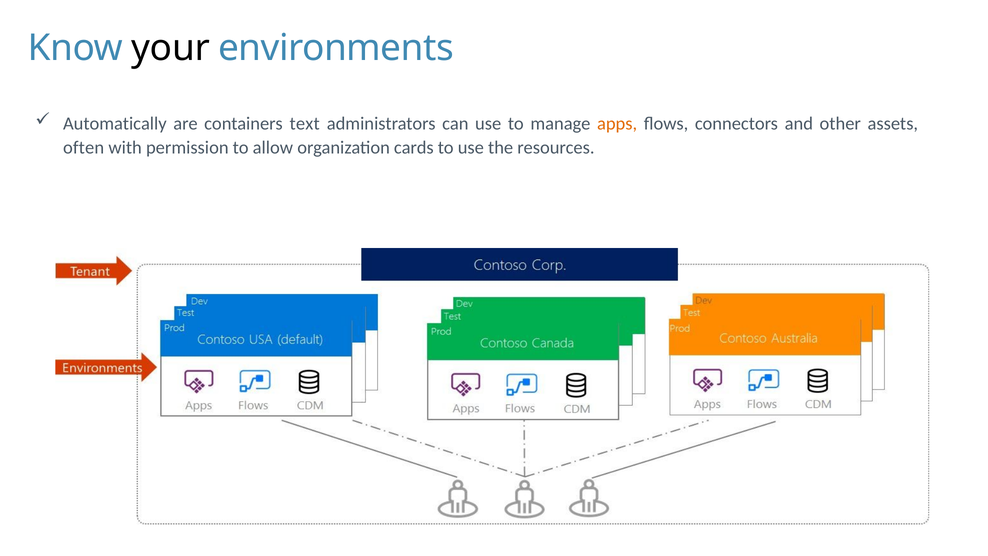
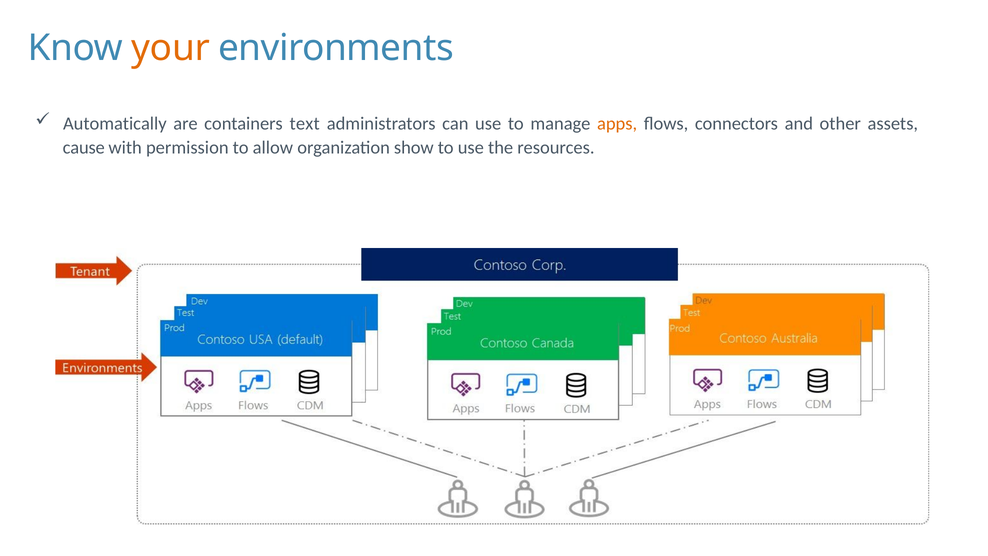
your colour: black -> orange (171, 48)
often: often -> cause (84, 147)
cards: cards -> show (414, 147)
